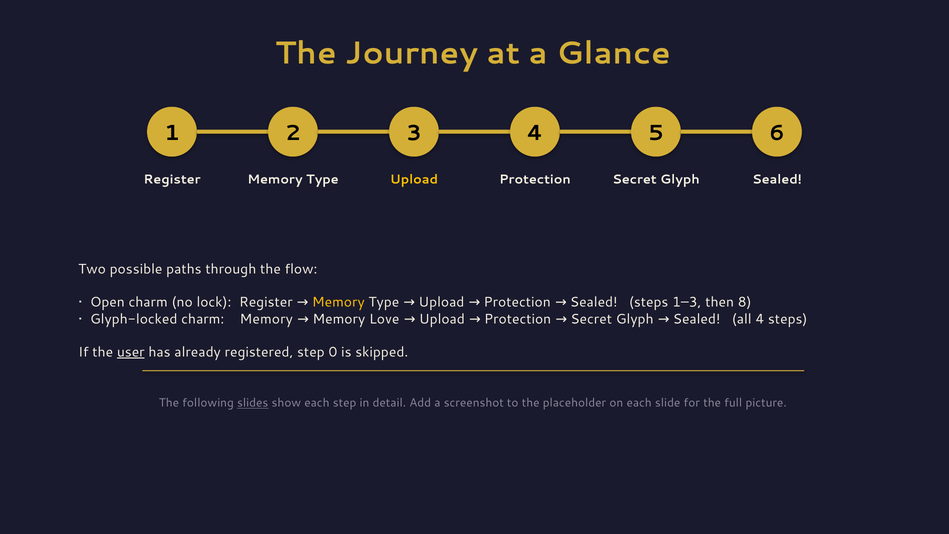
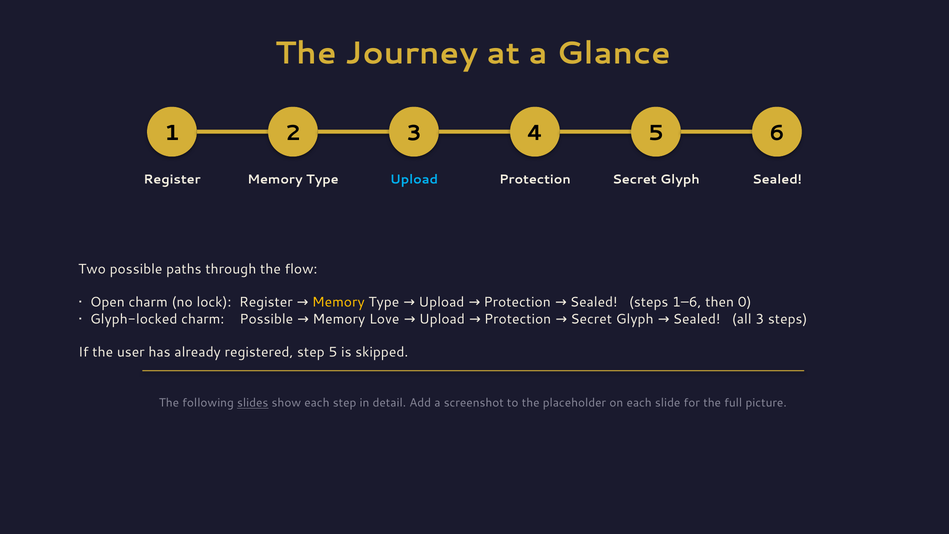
Upload colour: yellow -> light blue (414, 179)
1–3: 1–3 -> 1–6 (687, 302)
8: 8 -> 0 (745, 302)
charm Memory: Memory -> Possible (266, 319)
all 4: 4 -> 3 (760, 319)
user underline: present -> none (131, 352)
step 0: 0 -> 5 (333, 352)
